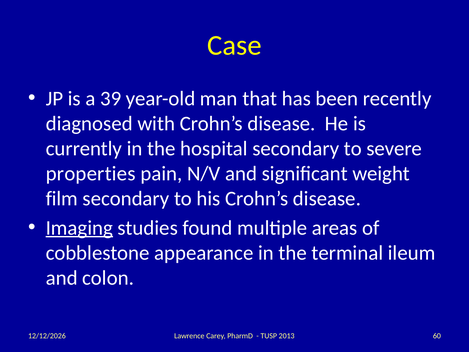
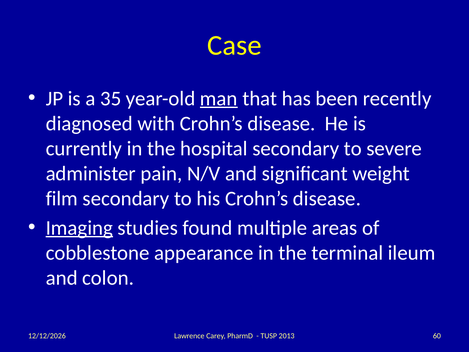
39: 39 -> 35 (111, 98)
man underline: none -> present (219, 98)
properties: properties -> administer (91, 173)
